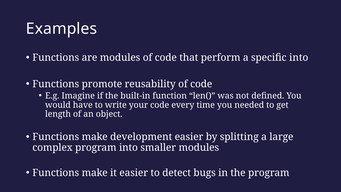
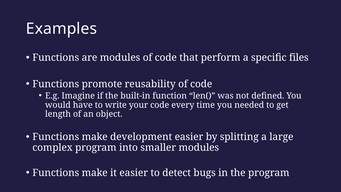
specific into: into -> files (299, 58)
